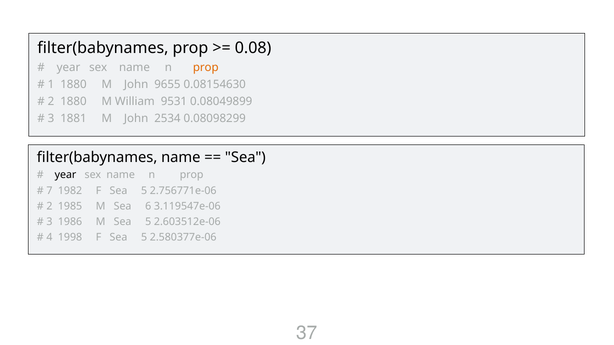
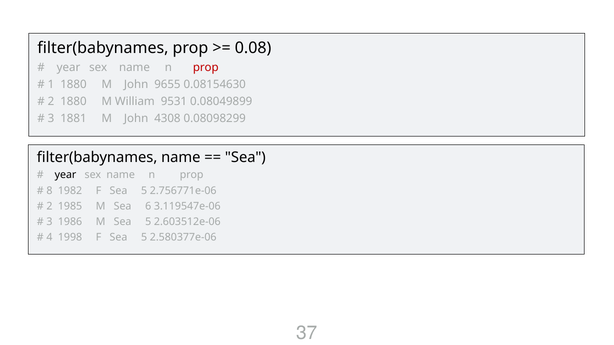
prop colour: orange -> red (206, 67)
2534: 2534 -> 4308 (167, 118)
7: 7 -> 8 (49, 191)
